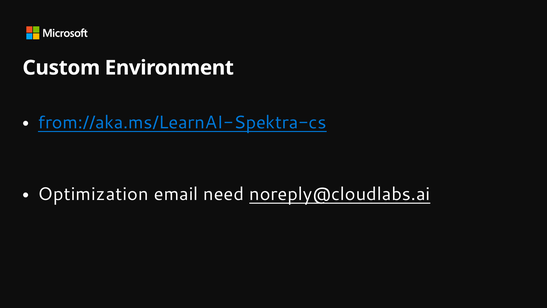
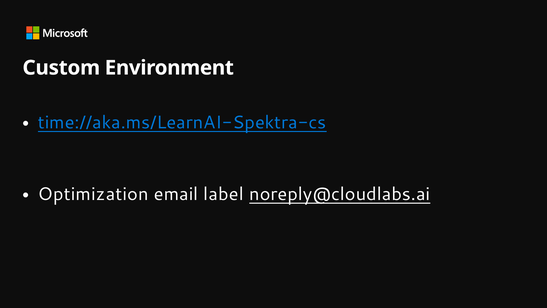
from://aka.ms/LearnAI-Spektra-cs: from://aka.ms/LearnAI-Spektra-cs -> time://aka.ms/LearnAI-Spektra-cs (182, 122)
need: need -> label (224, 194)
